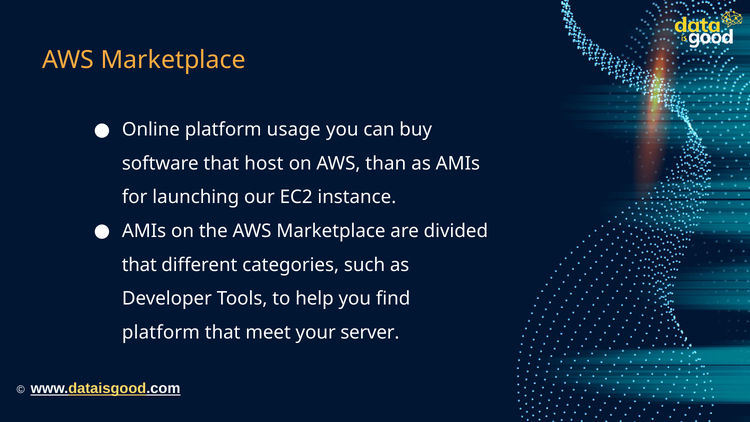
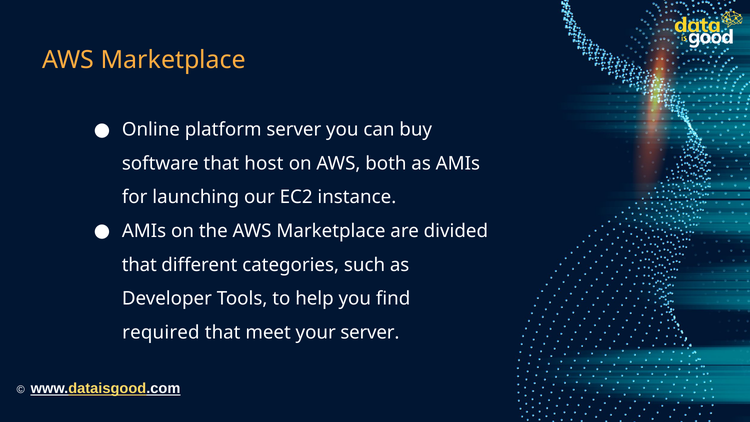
platform usage: usage -> server (294, 130)
than: than -> both (386, 164)
platform: platform -> required (161, 332)
